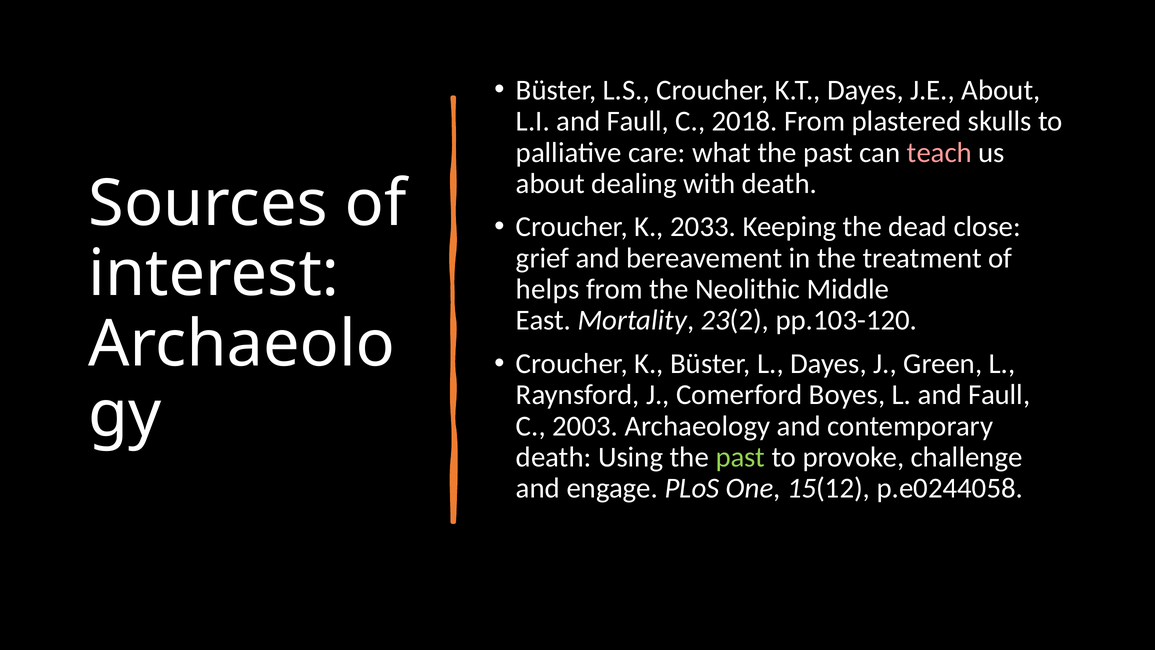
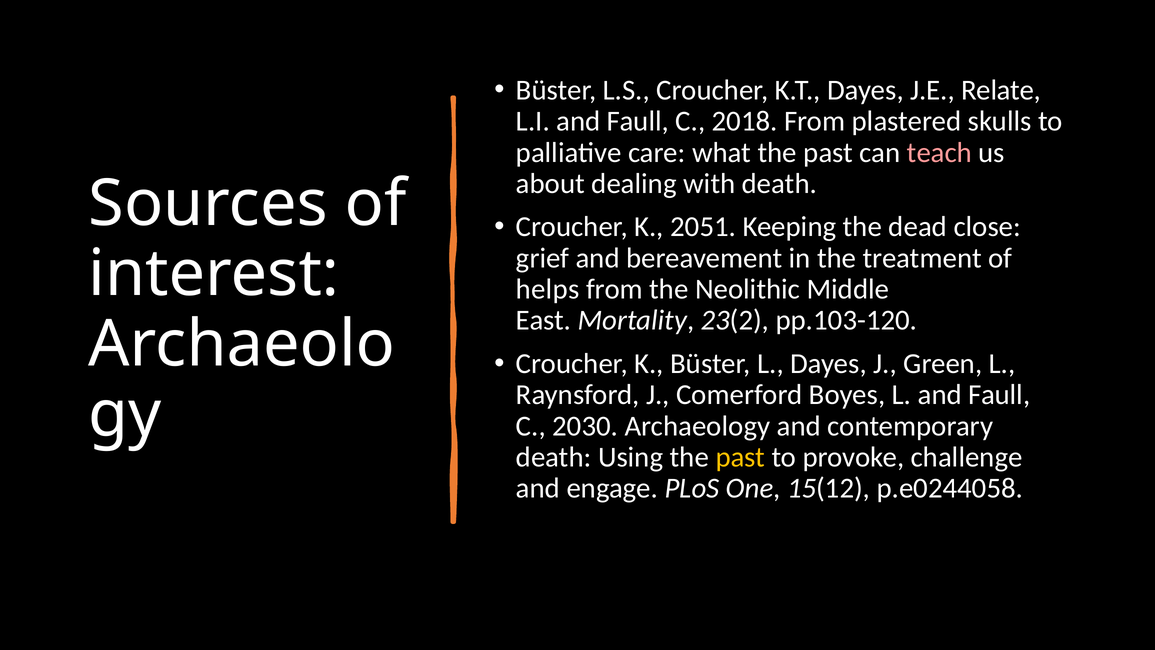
J.E About: About -> Relate (1001, 90)
2033: 2033 -> 2051 (703, 227)
2003: 2003 -> 2030 (585, 426)
past colour: light green -> yellow (740, 457)
